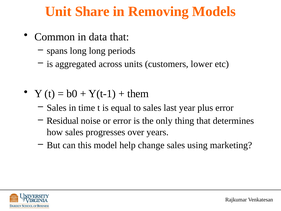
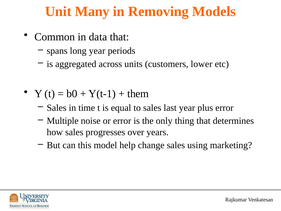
Share: Share -> Many (92, 12)
long long: long -> year (97, 51)
Residual: Residual -> Multiple (63, 121)
